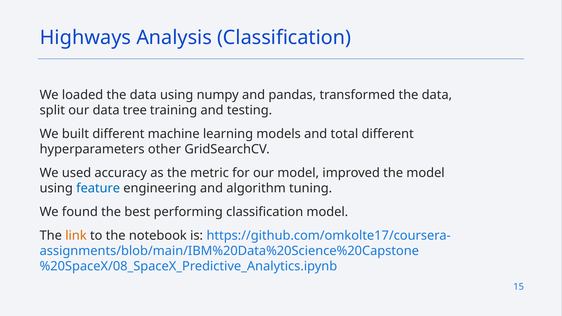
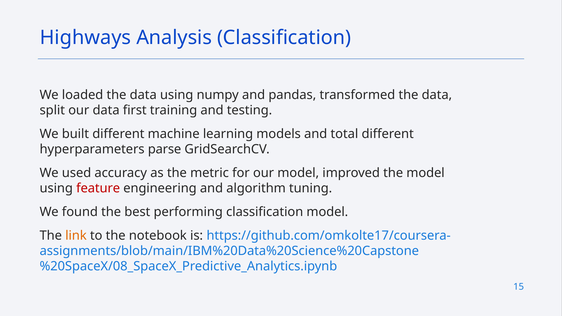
tree: tree -> first (135, 110)
other: other -> parse (165, 149)
feature colour: blue -> red (98, 188)
